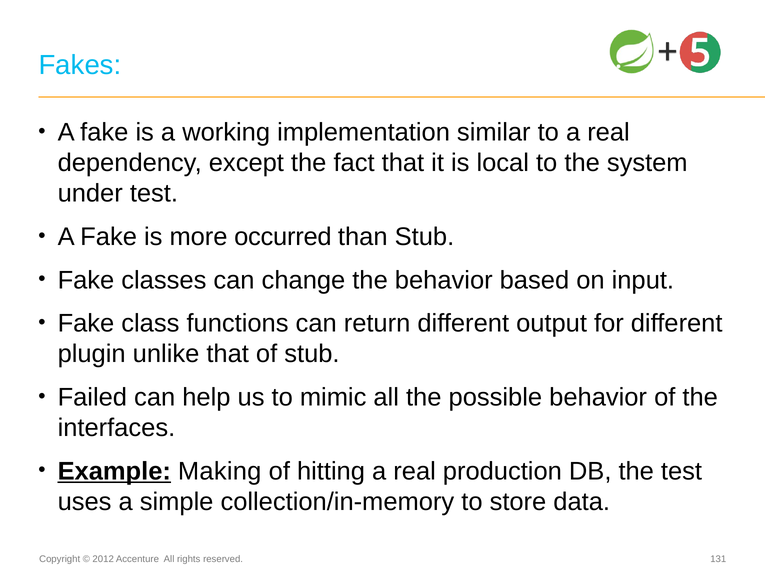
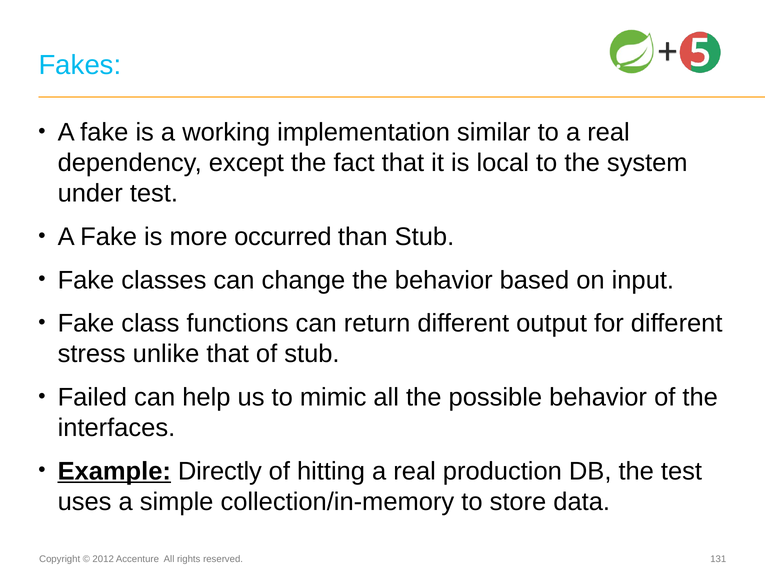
plugin: plugin -> stress (92, 354)
Making: Making -> Directly (220, 472)
